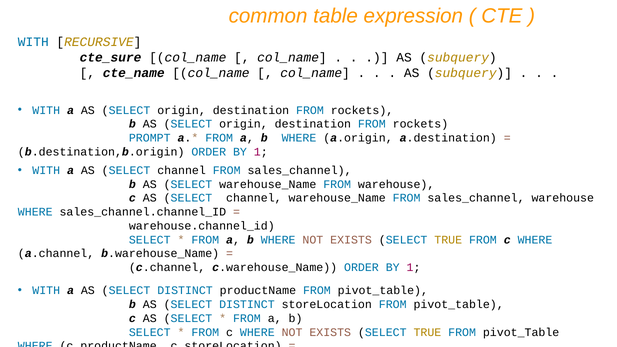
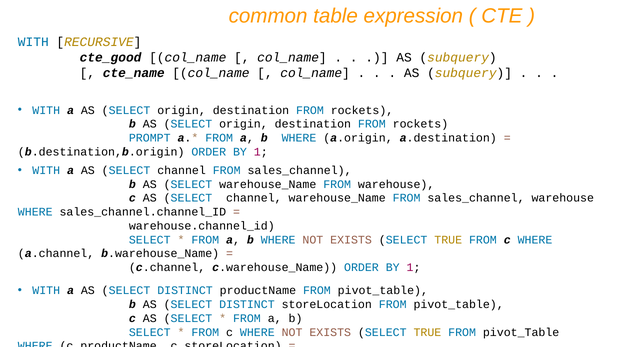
cte_sure: cte_sure -> cte_good (111, 57)
